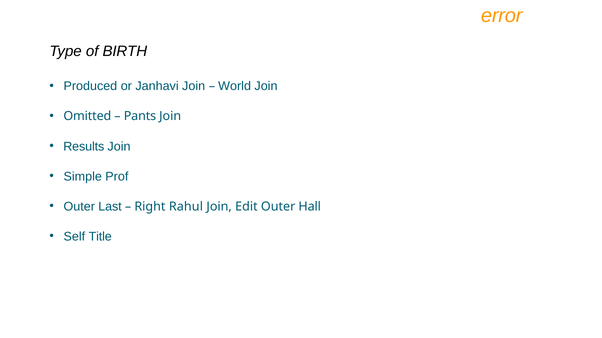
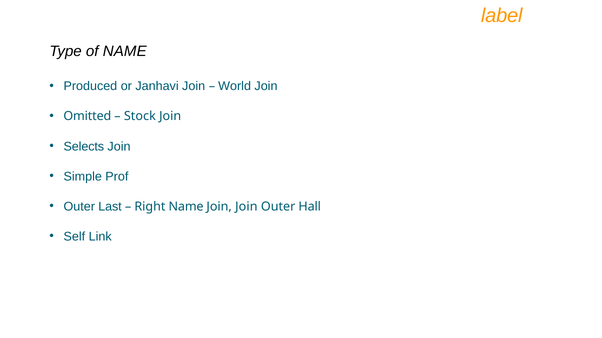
error: error -> label (502, 16)
of BIRTH: BIRTH -> NAME (125, 51)
Pants: Pants -> Stock (140, 117)
Results: Results -> Selects (84, 147)
Right Rahul: Rahul -> Name (186, 207)
Join Edit: Edit -> Join (246, 207)
Title: Title -> Link (100, 237)
